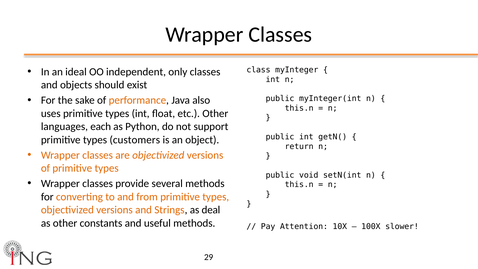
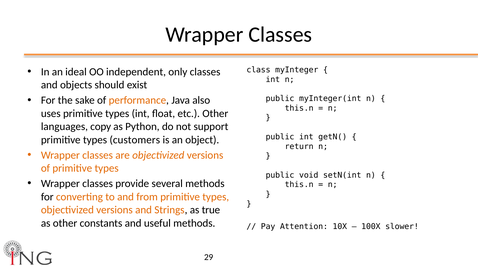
each: each -> copy (101, 127)
deal: deal -> true (211, 210)
